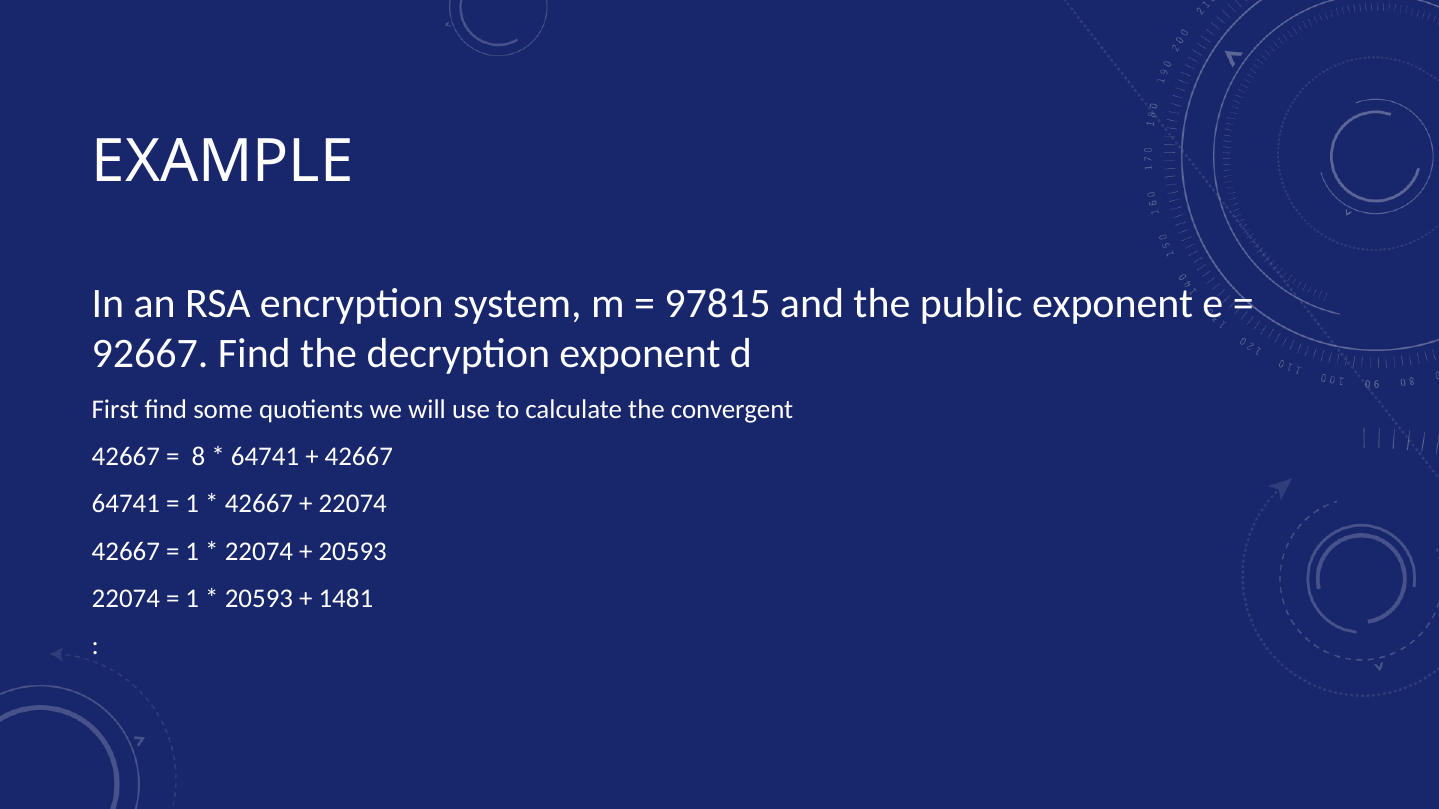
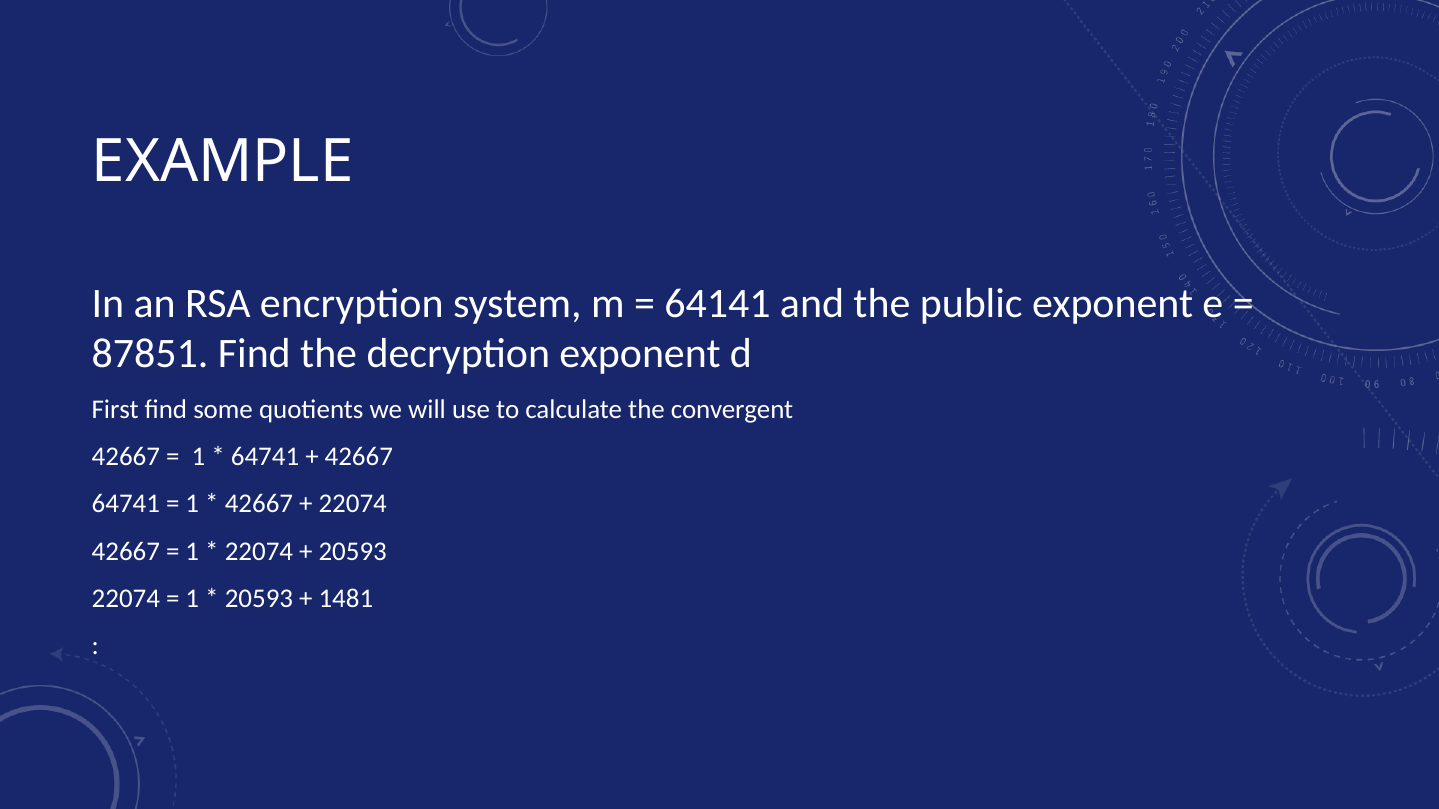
97815: 97815 -> 64141 (717, 304)
92667: 92667 -> 87851 (150, 354)
8: 8 -> 1 (198, 457)
